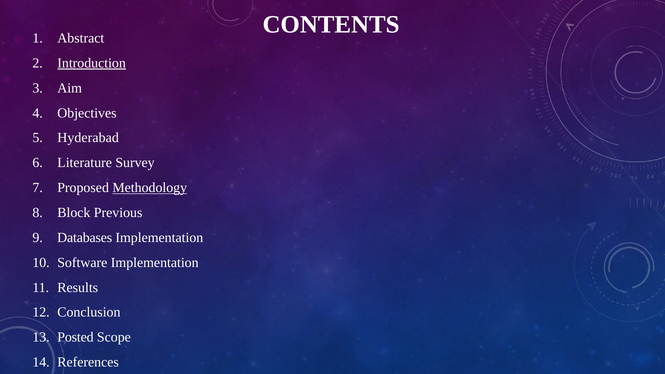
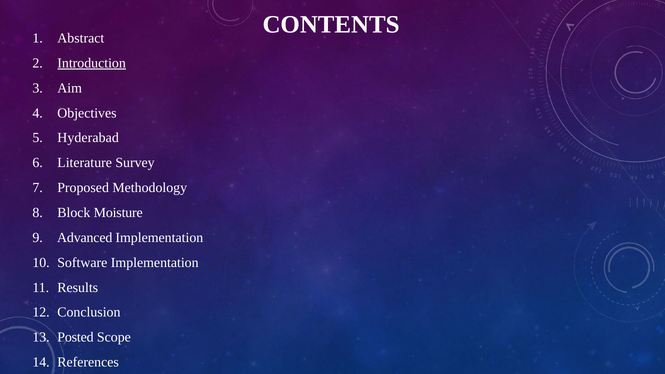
Methodology underline: present -> none (150, 188)
Previous: Previous -> Moisture (118, 213)
Databases: Databases -> Advanced (85, 238)
